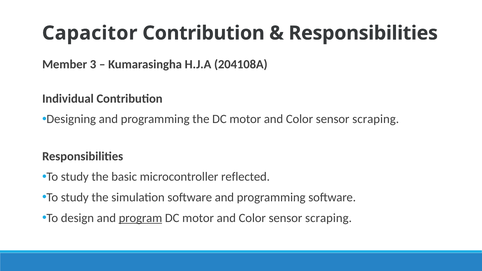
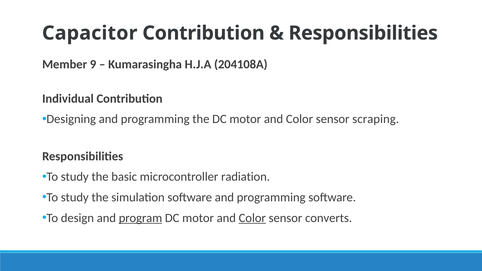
3: 3 -> 9 (93, 65)
reflected: reflected -> radiation (245, 177)
Color underline: none -> present (252, 218)
scraping: scraping -> converts (329, 218)
